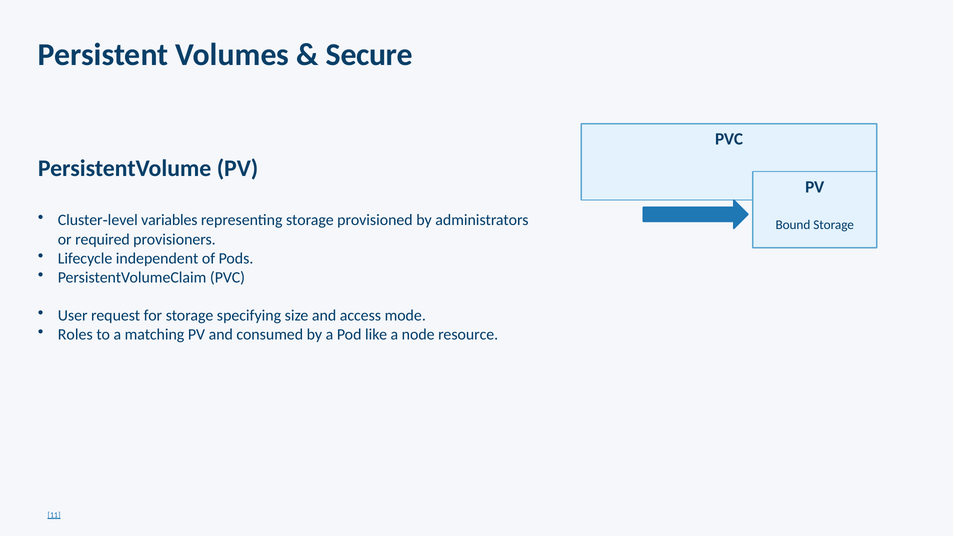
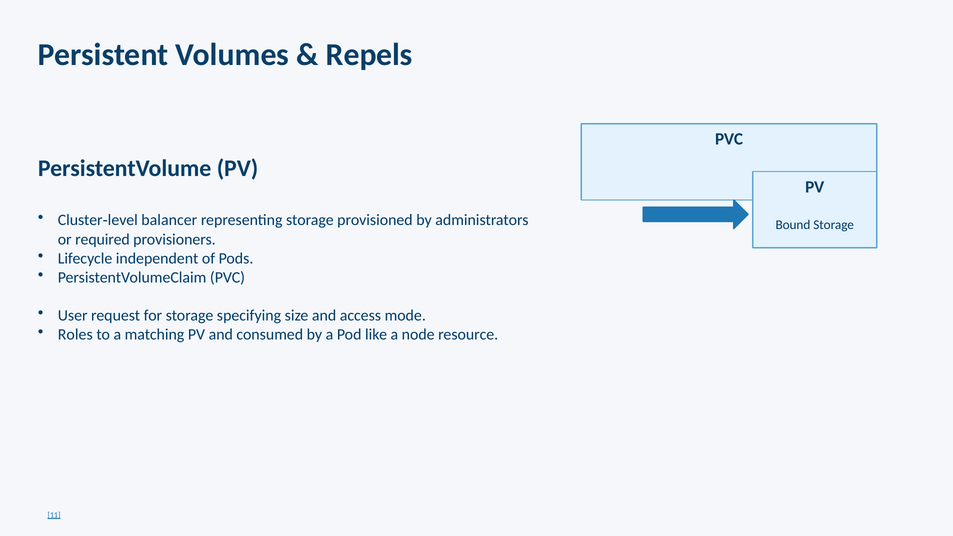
Secure: Secure -> Repels (369, 55)
variables: variables -> balancer (169, 220)
